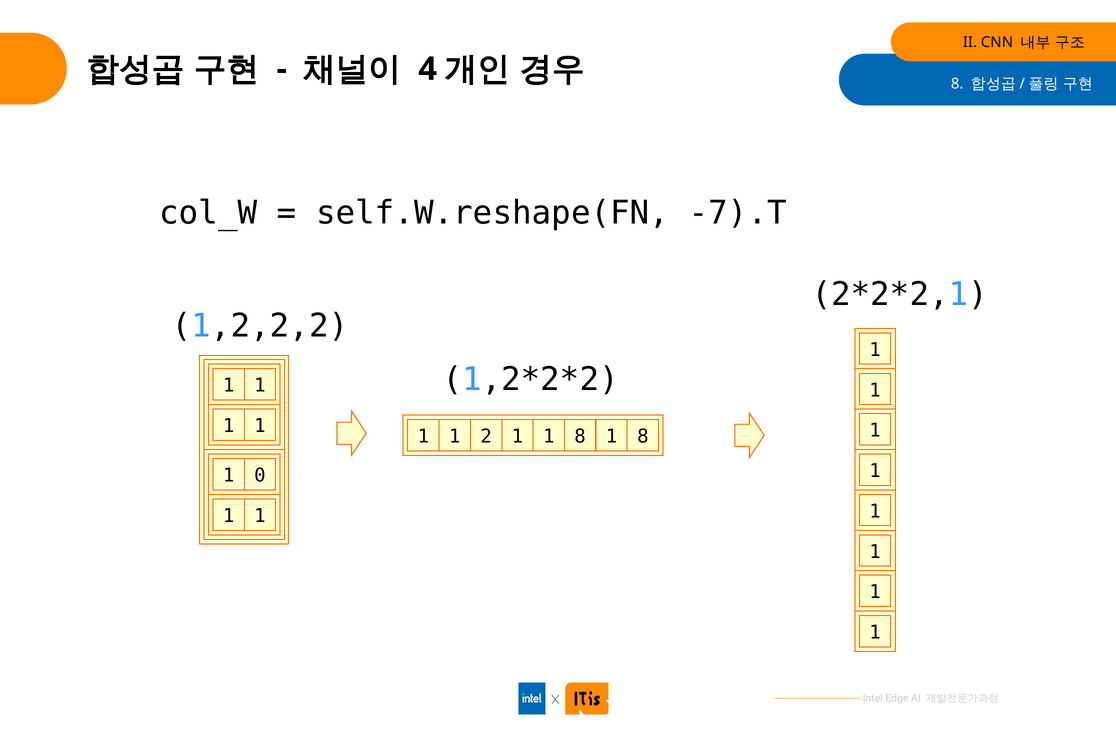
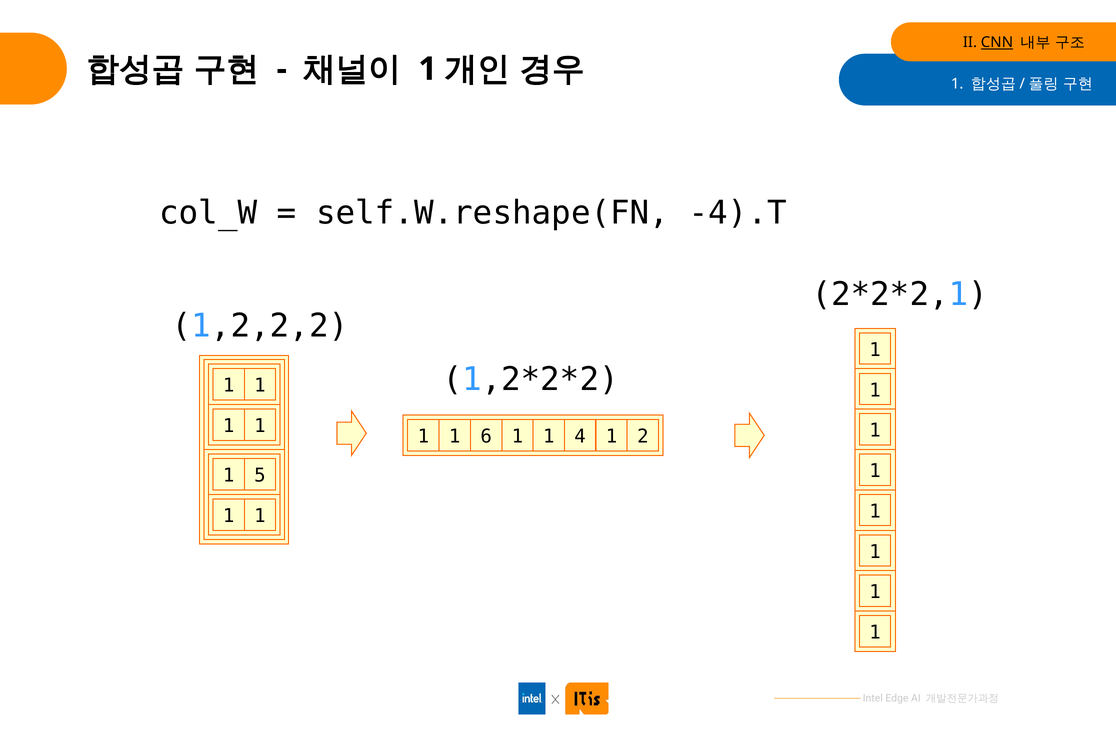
CNN underline: none -> present (997, 43)
4: 4 -> 1 (428, 69)
8: 8 -> 1 (957, 84)
-7).T: -7).T -> -4).T (738, 213)
2: 2 -> 6 (486, 437)
8: 8 -> 4 (580, 437)
8: 8 -> 2 (643, 437)
0: 0 -> 5 (260, 476)
